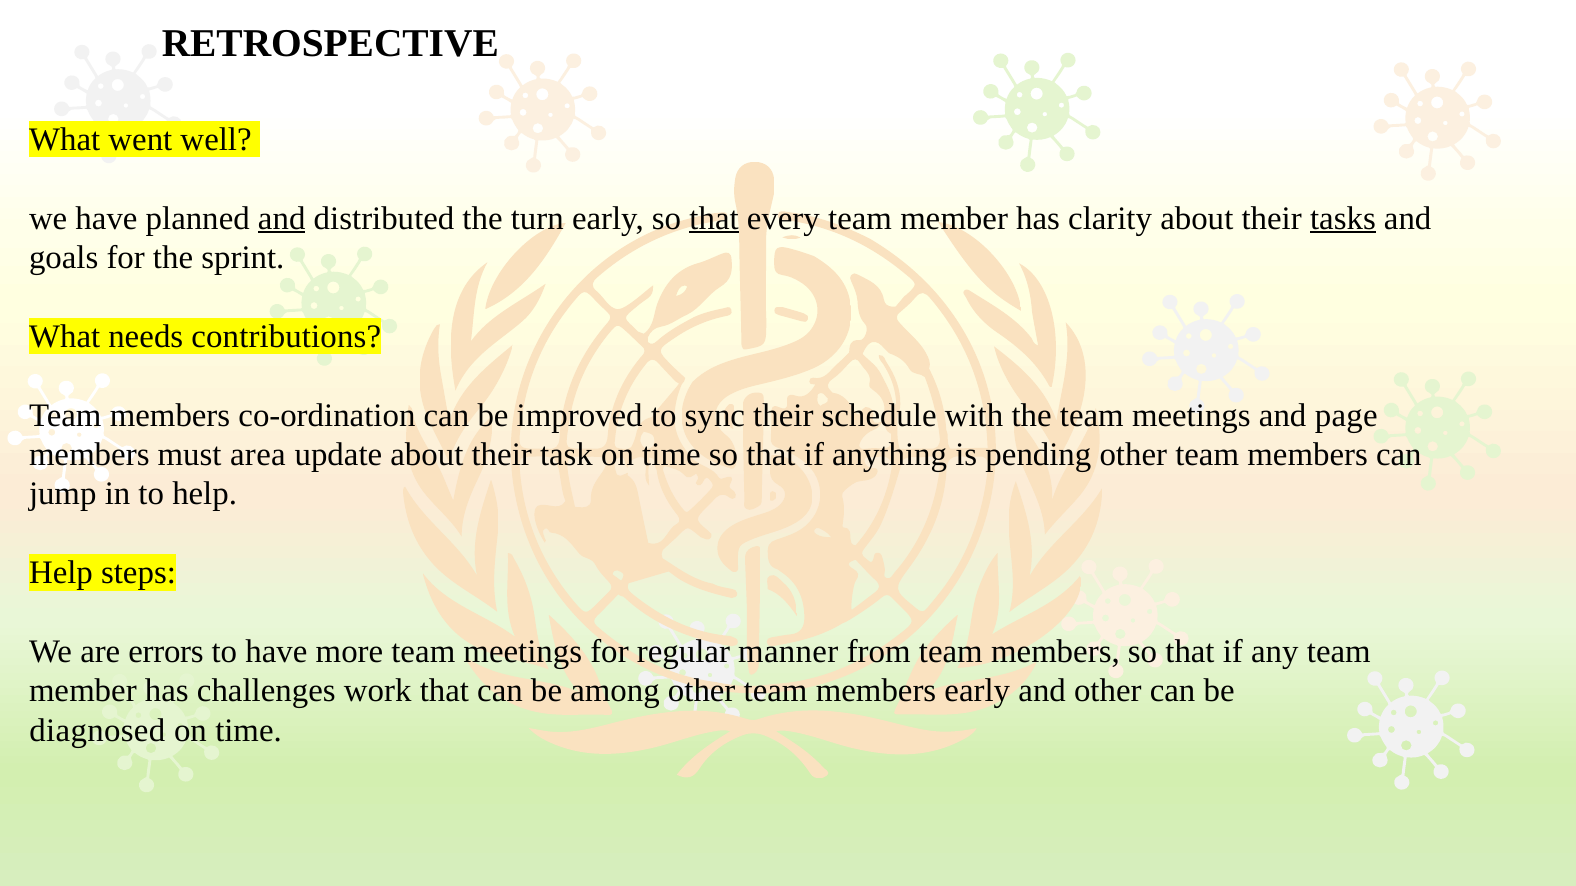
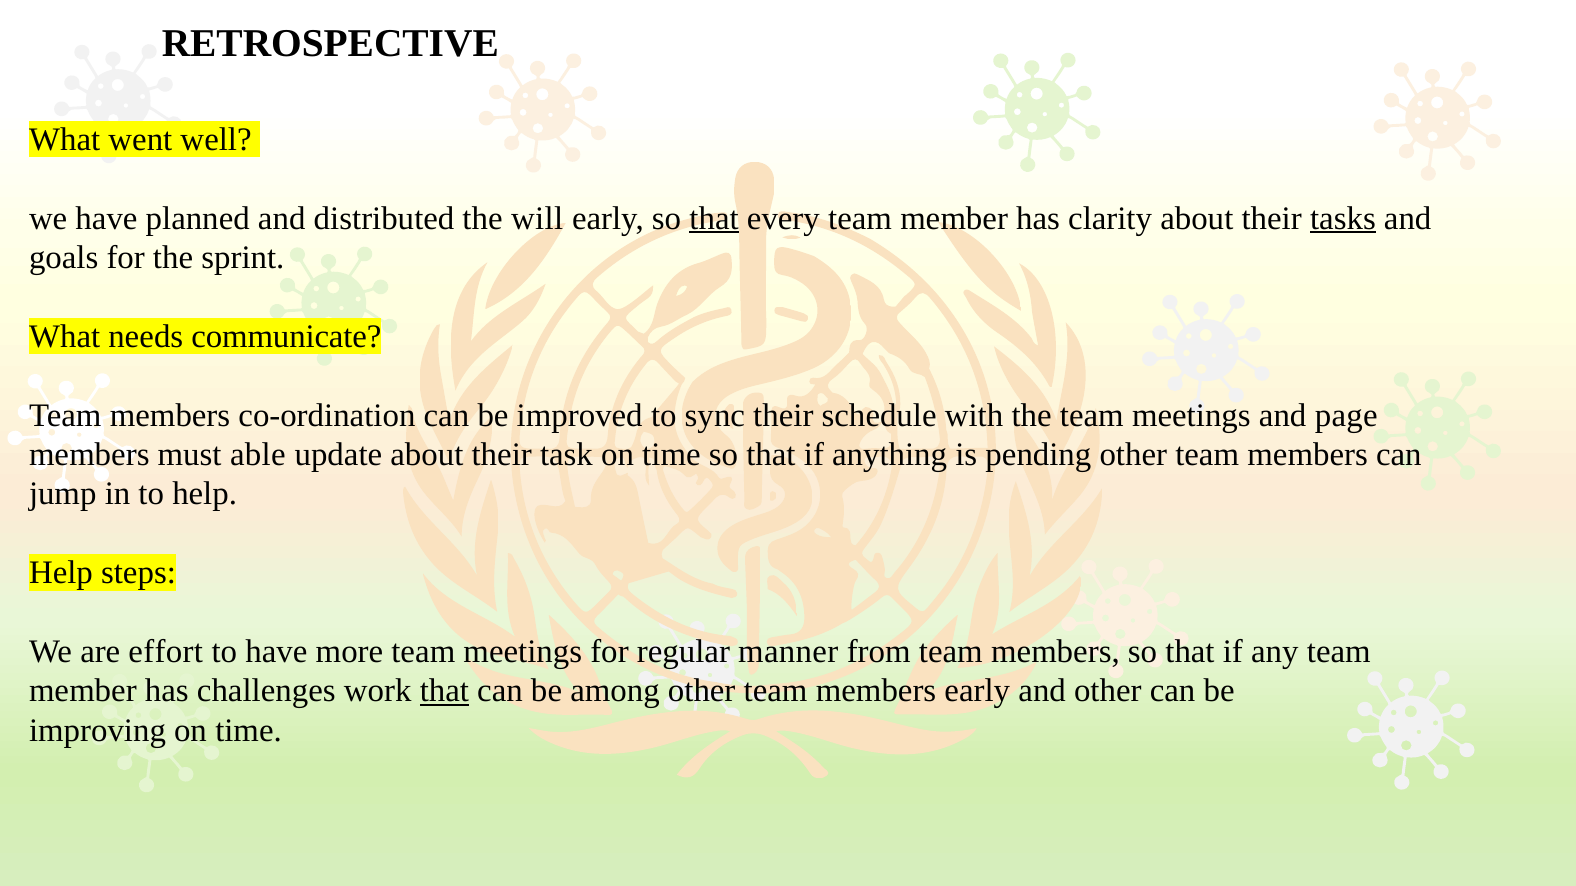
and underline: present -> none (282, 218)
turn: turn -> will (537, 218)
contributions: contributions -> communicate (286, 337)
area: area -> able (258, 455)
errors: errors -> effort (166, 652)
that underline: none -> present (444, 691)
diagnosed: diagnosed -> improving (98, 731)
